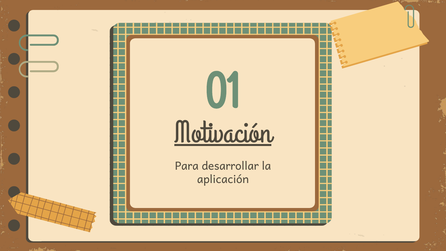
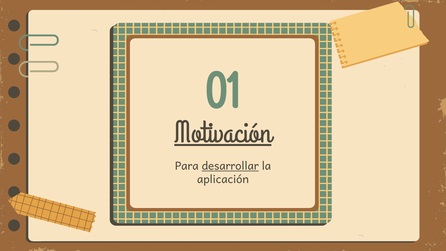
desarrollar underline: none -> present (230, 166)
